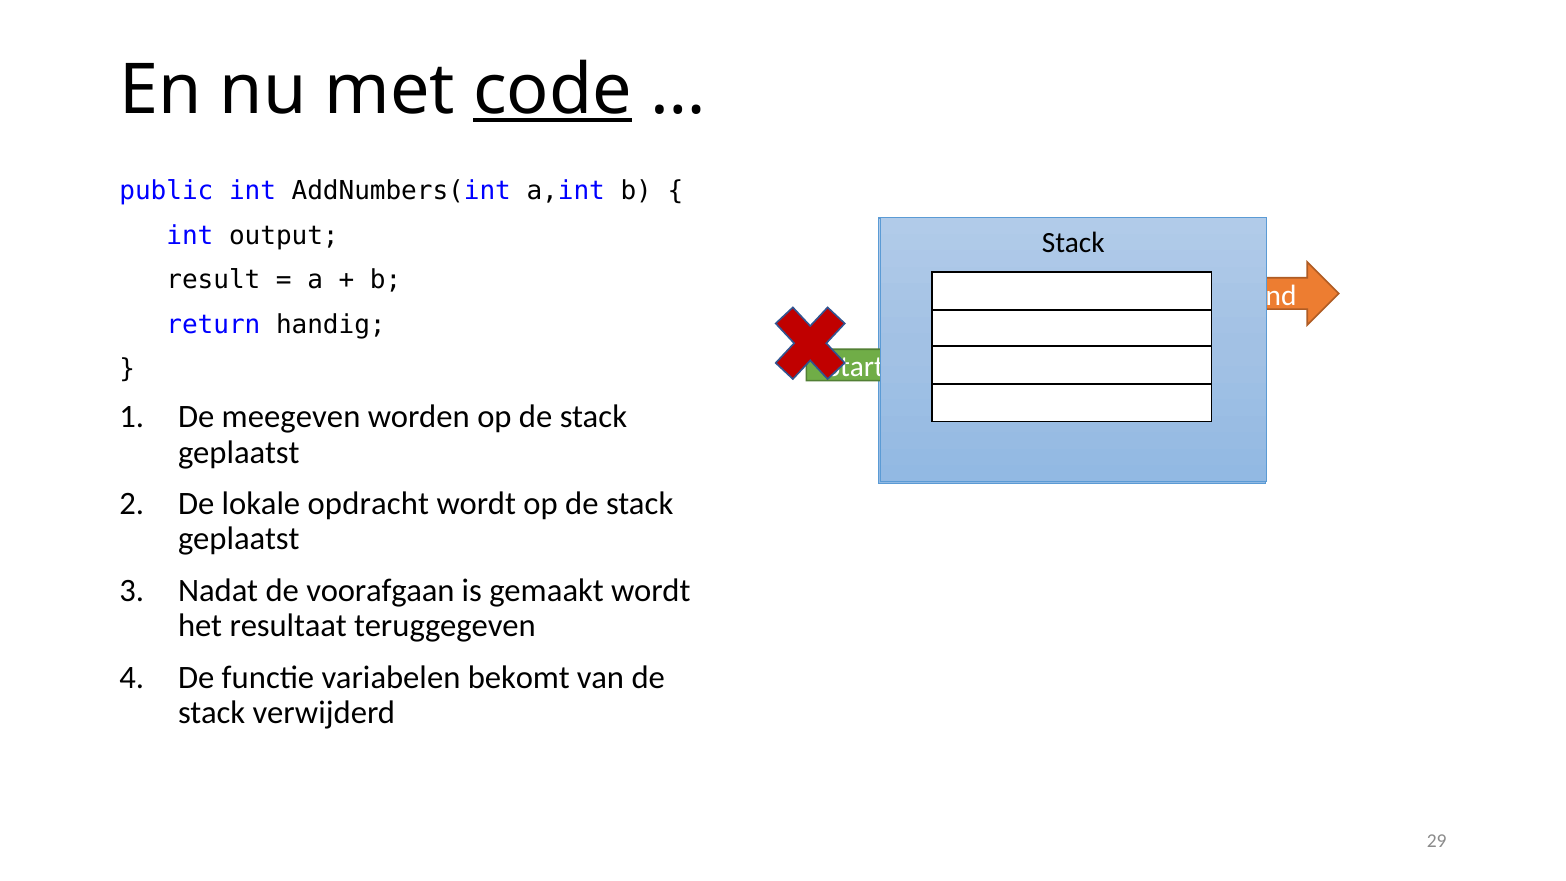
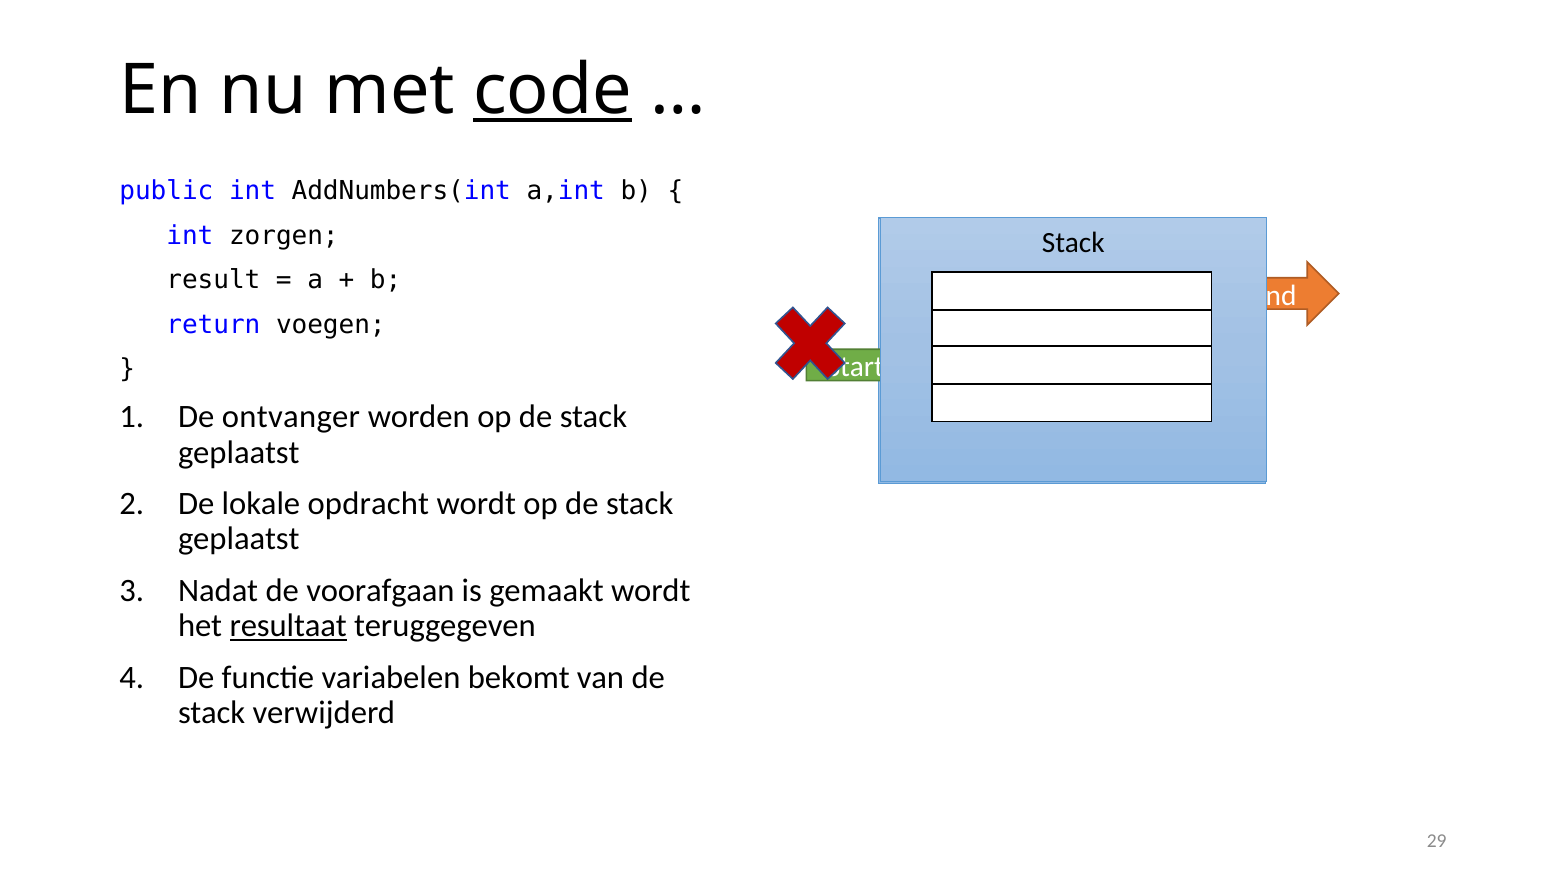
output: output -> zorgen (284, 236)
handig: handig -> voegen (331, 324)
meegeven: meegeven -> ontvanger (291, 417)
resultaat underline: none -> present (288, 626)
